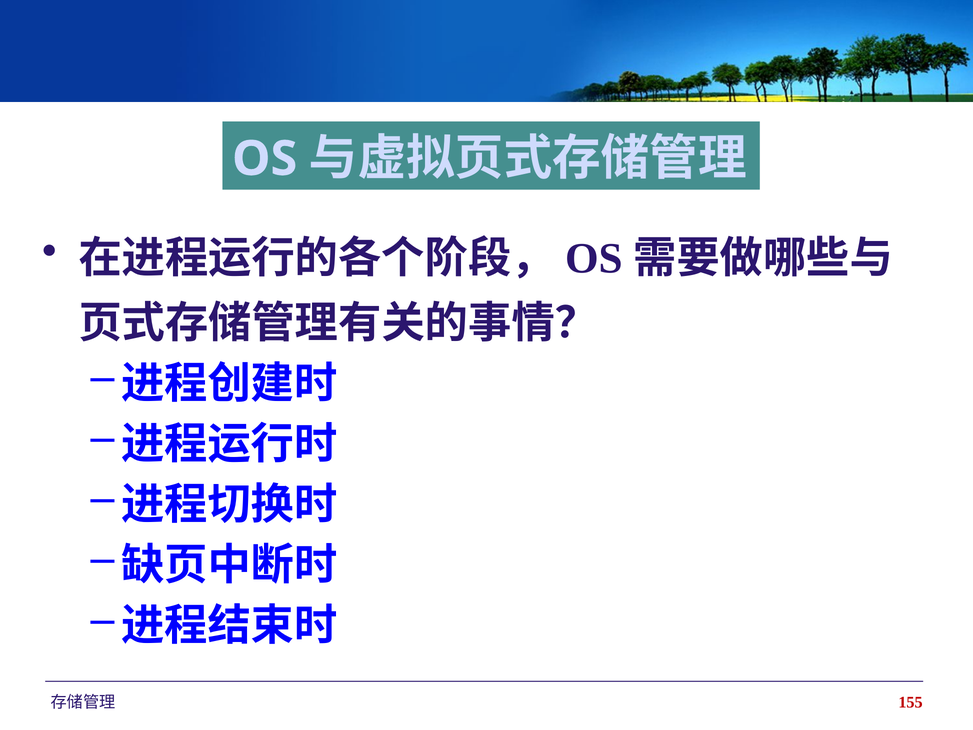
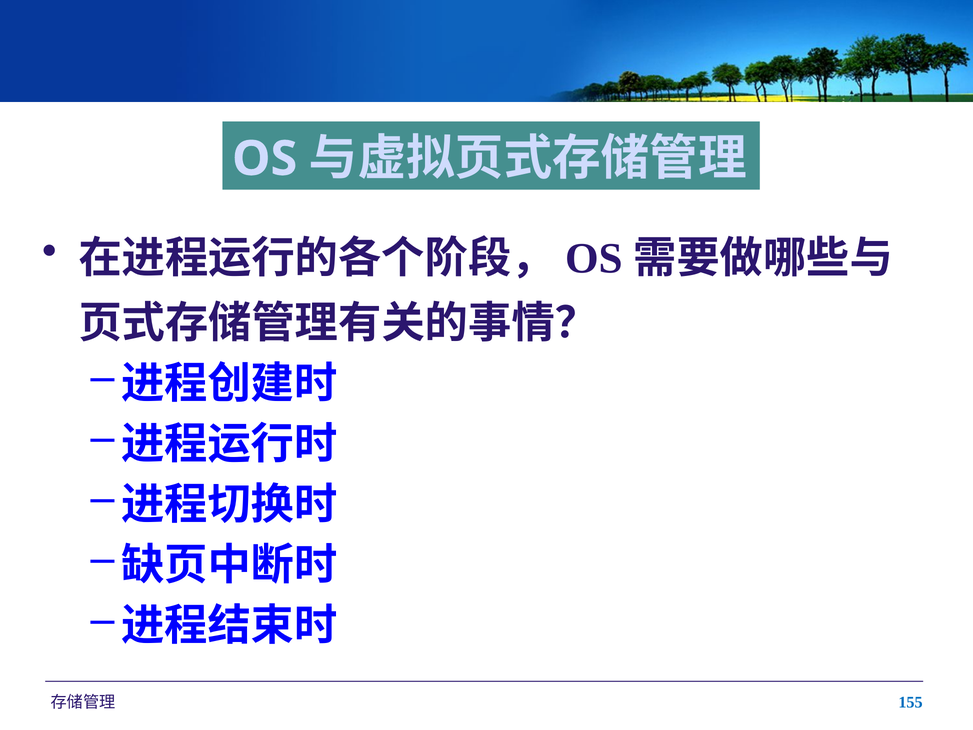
155 colour: red -> blue (911, 702)
